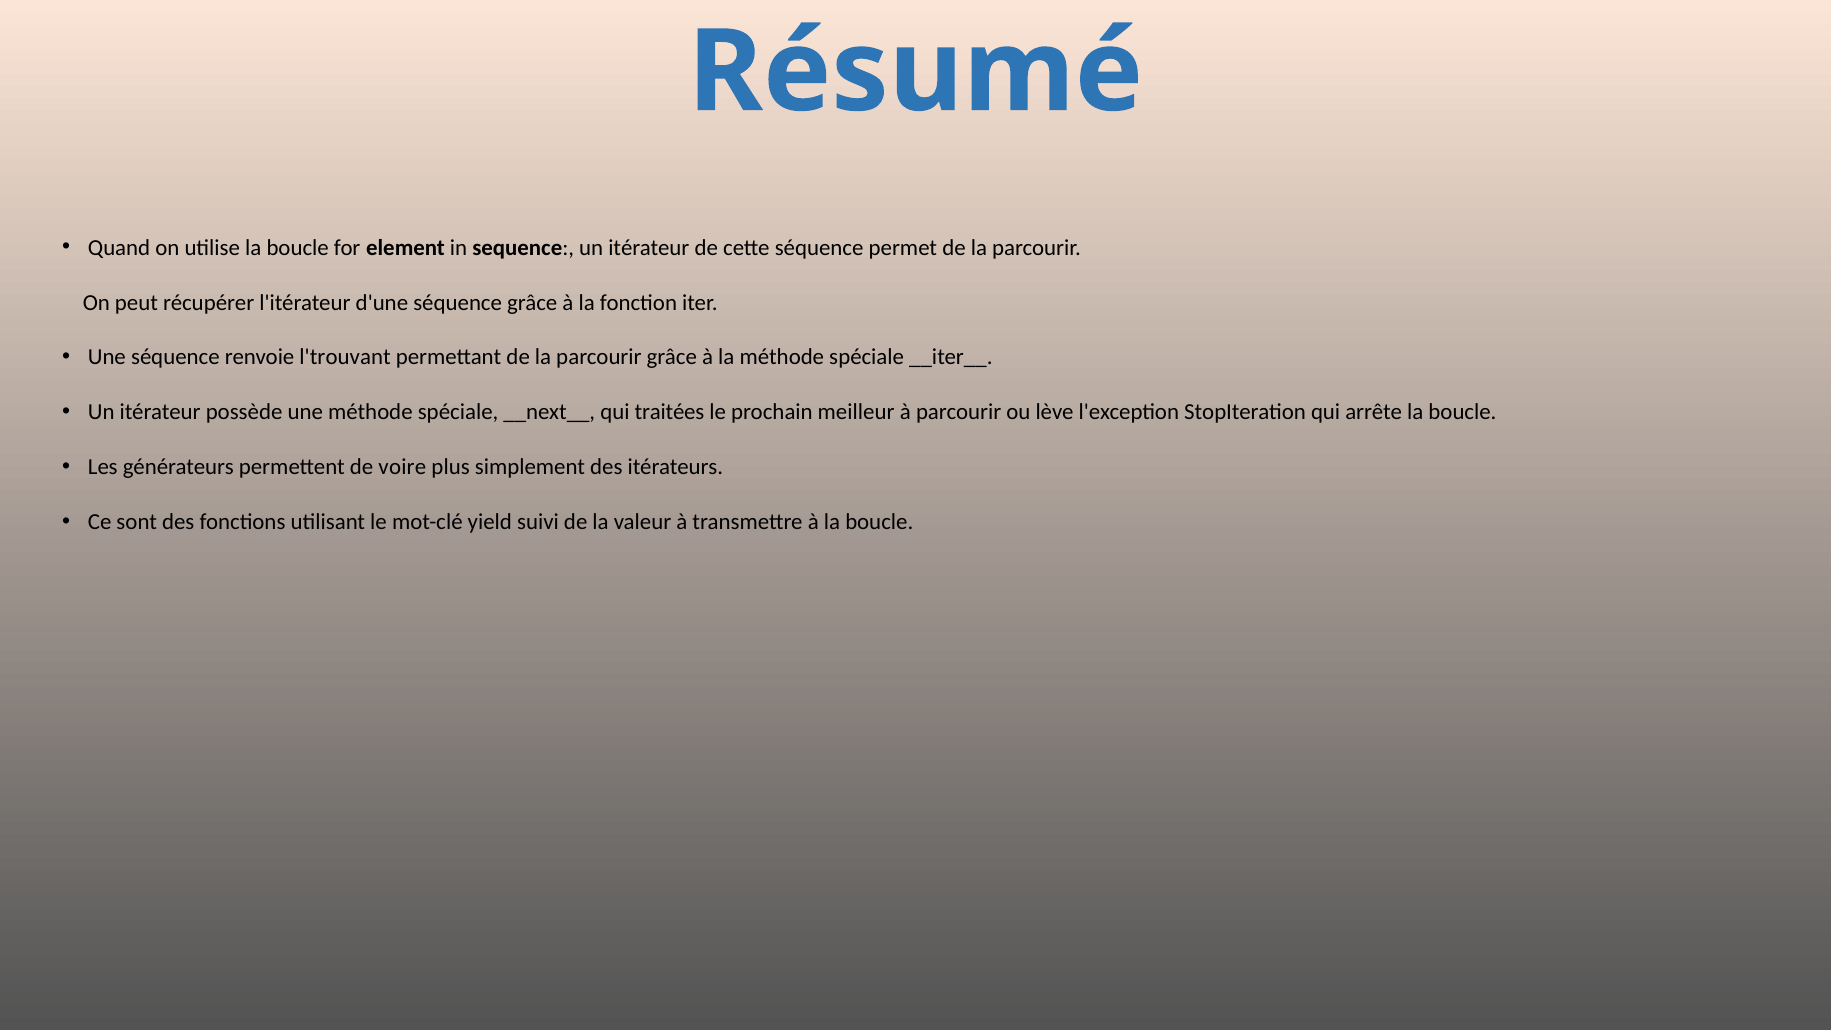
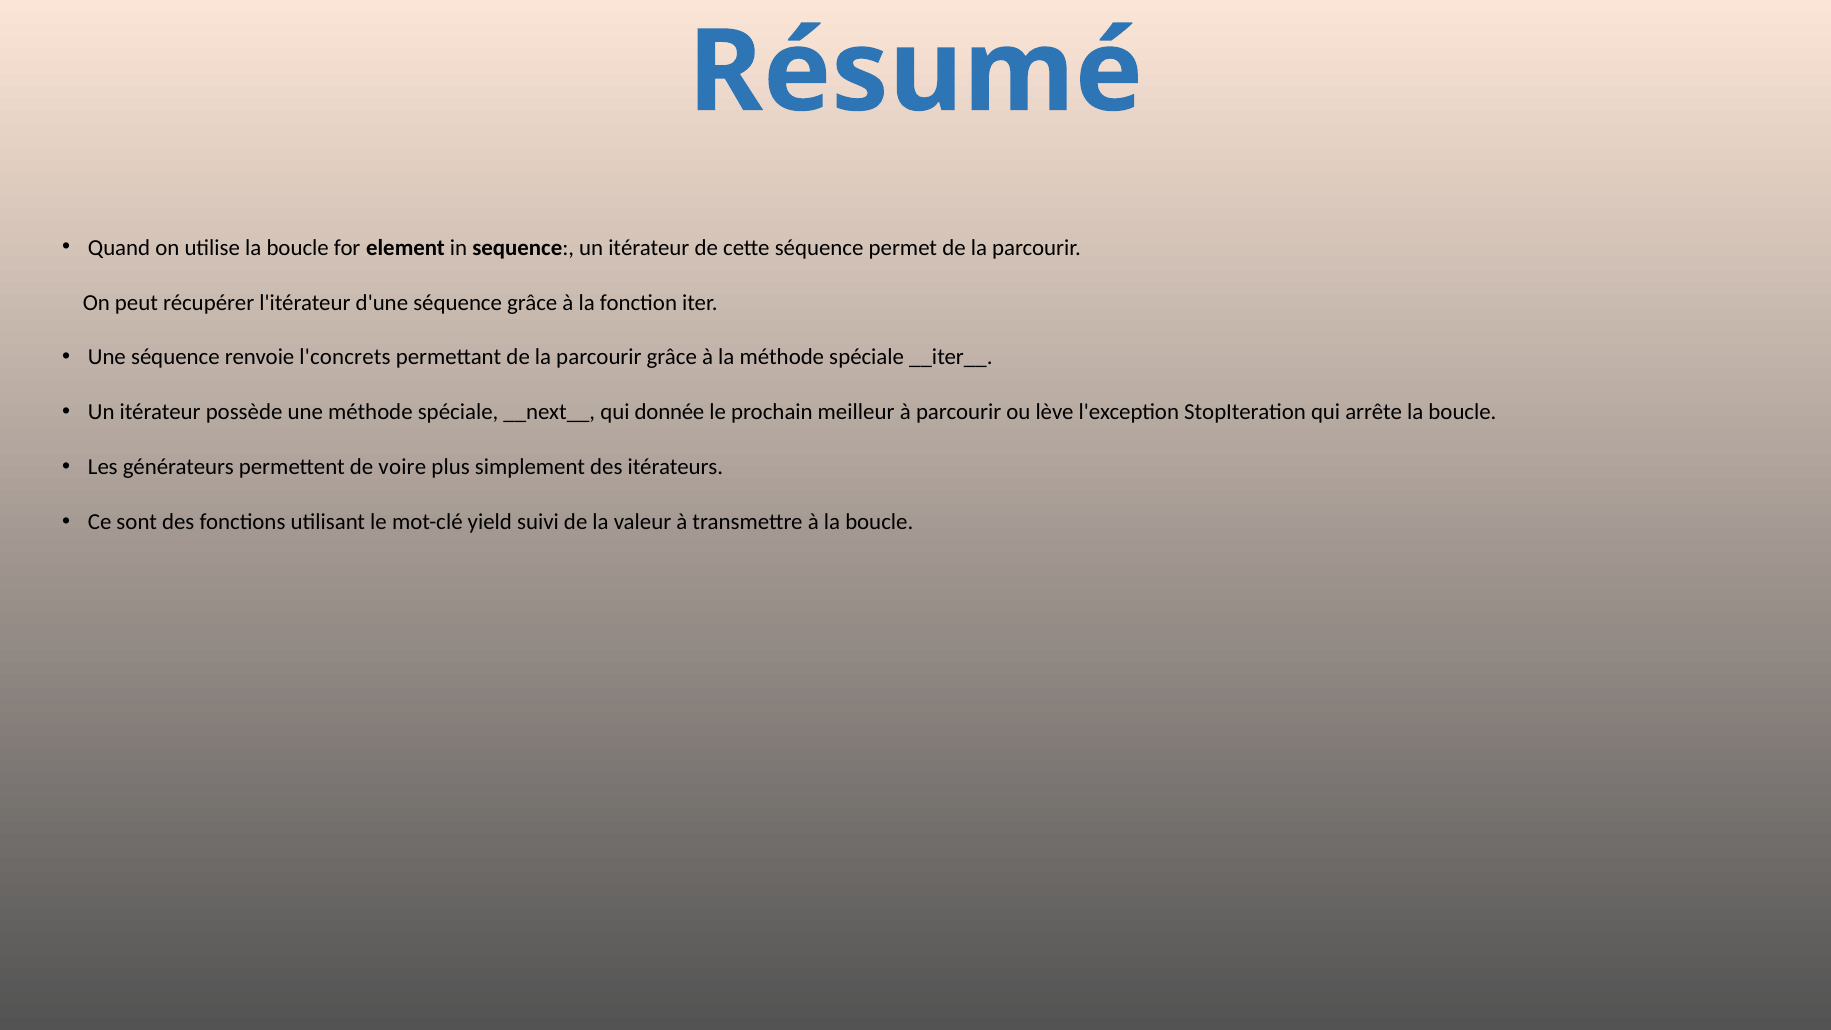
l'trouvant: l'trouvant -> l'concrets (345, 357)
traitées: traitées -> donnée (670, 412)
